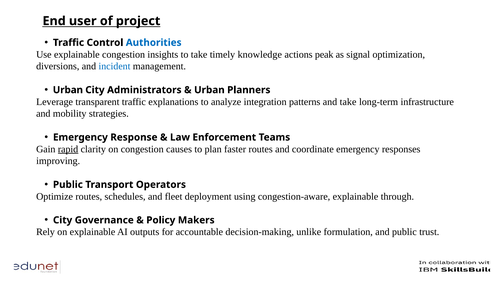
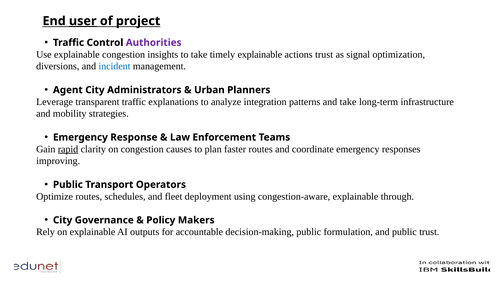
user underline: none -> present (83, 21)
Authorities colour: blue -> purple (154, 43)
timely knowledge: knowledge -> explainable (260, 55)
actions peak: peak -> trust (324, 55)
Urban: Urban -> Agent (68, 90)
decision-making unlike: unlike -> public (309, 232)
